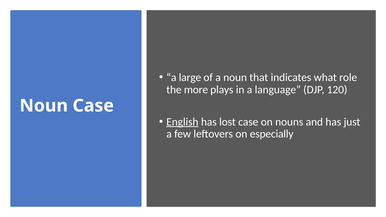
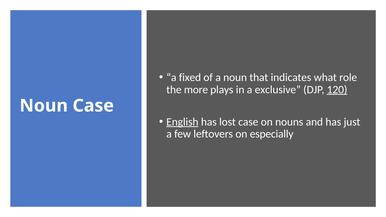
large: large -> fixed (190, 77)
language: language -> exclusive (278, 90)
120 underline: none -> present (337, 90)
